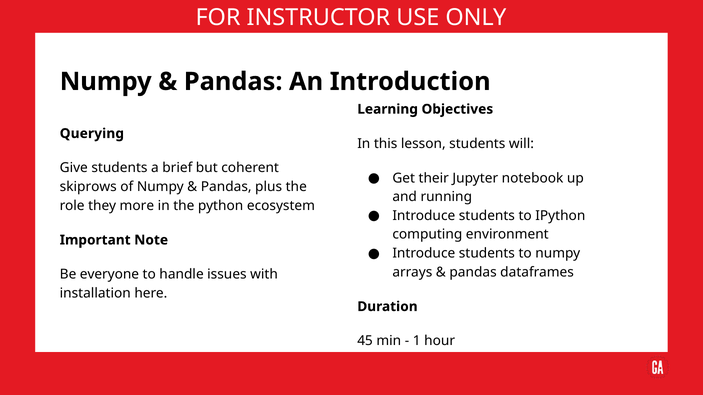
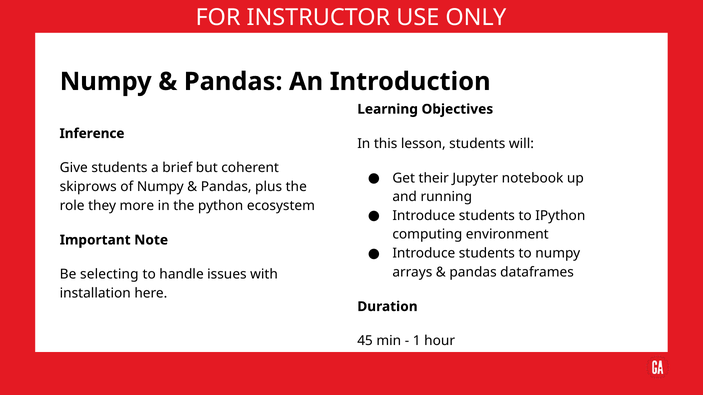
Querying: Querying -> Inference (92, 134)
everyone: everyone -> selecting (109, 275)
